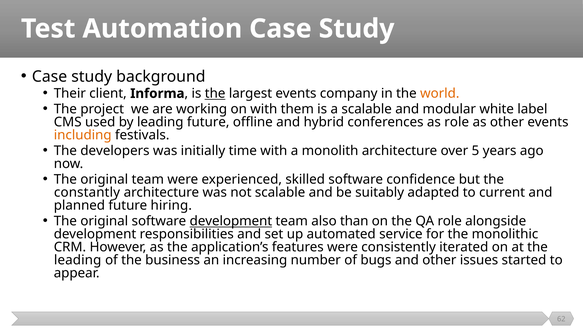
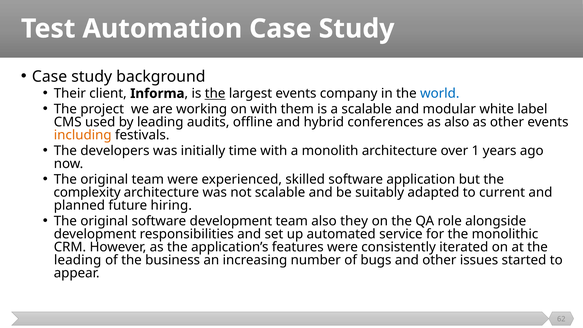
world colour: orange -> blue (440, 93)
leading future: future -> audits (208, 122)
as role: role -> also (457, 122)
5: 5 -> 1 (475, 151)
confidence: confidence -> application (421, 180)
constantly: constantly -> complexity (87, 193)
development underline: present -> none (231, 221)
than: than -> they (354, 221)
